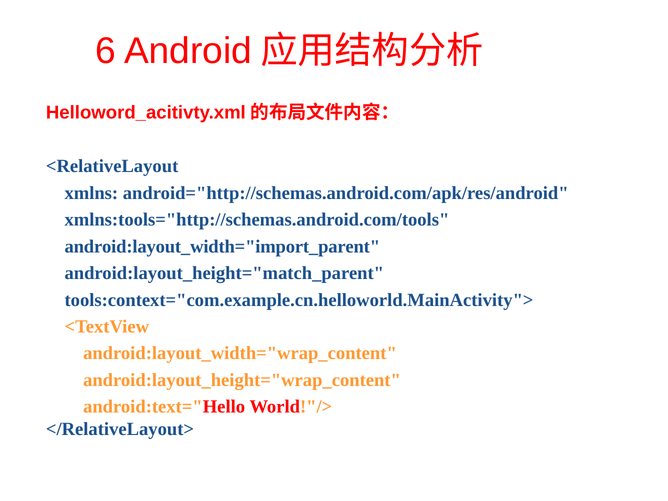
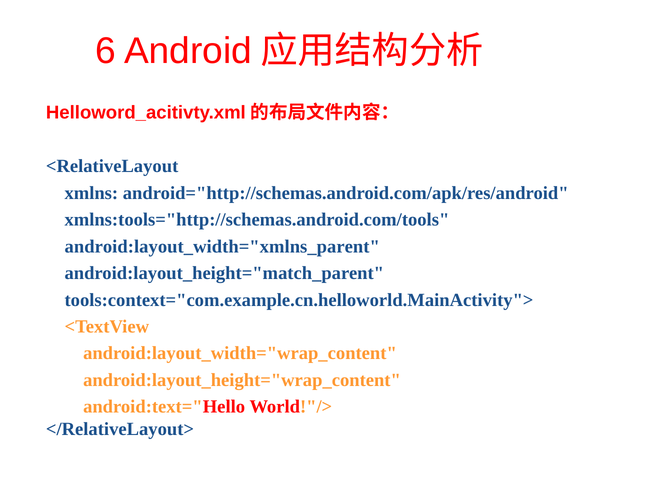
android:layout_width="import_parent: android:layout_width="import_parent -> android:layout_width="xmlns_parent (222, 246)
